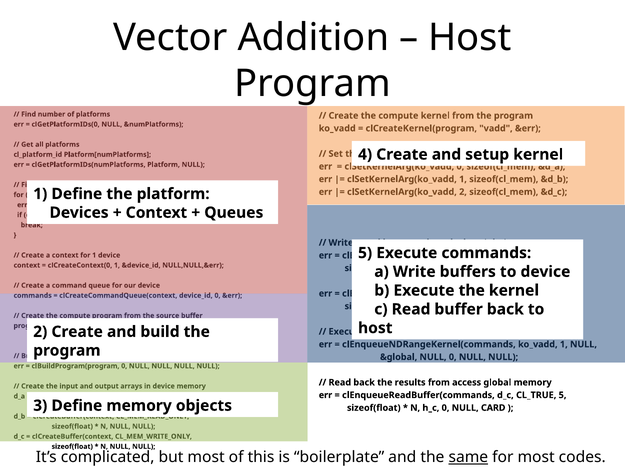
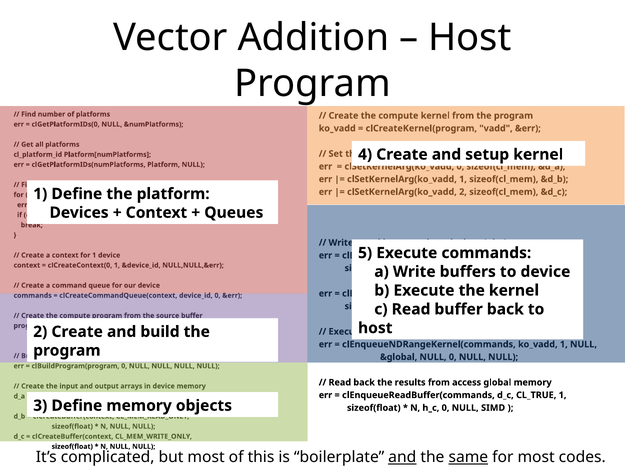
CL_TRUE 5: 5 -> 1 (563, 395)
CARD: CARD -> SIMD (493, 408)
and underline: none -> present (402, 457)
